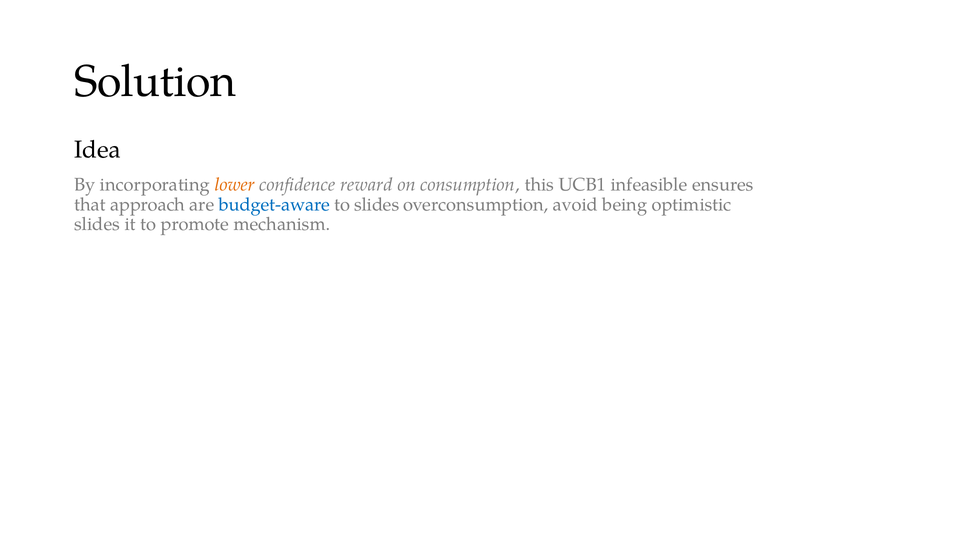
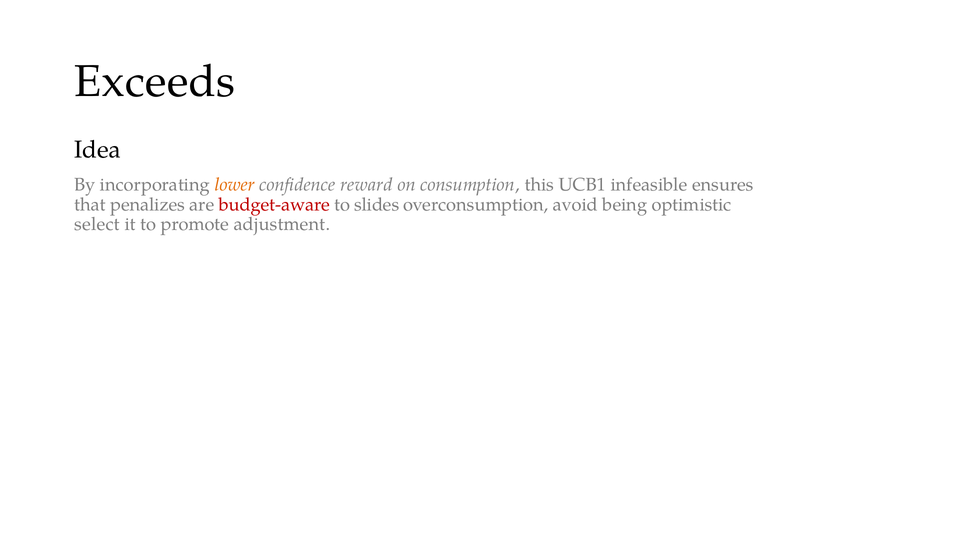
Solution: Solution -> Exceeds (155, 82)
approach: approach -> penalizes (148, 204)
budget-aware colour: blue -> red (274, 204)
slides: slides -> select (97, 224)
mechanism: mechanism -> adjustment (282, 224)
